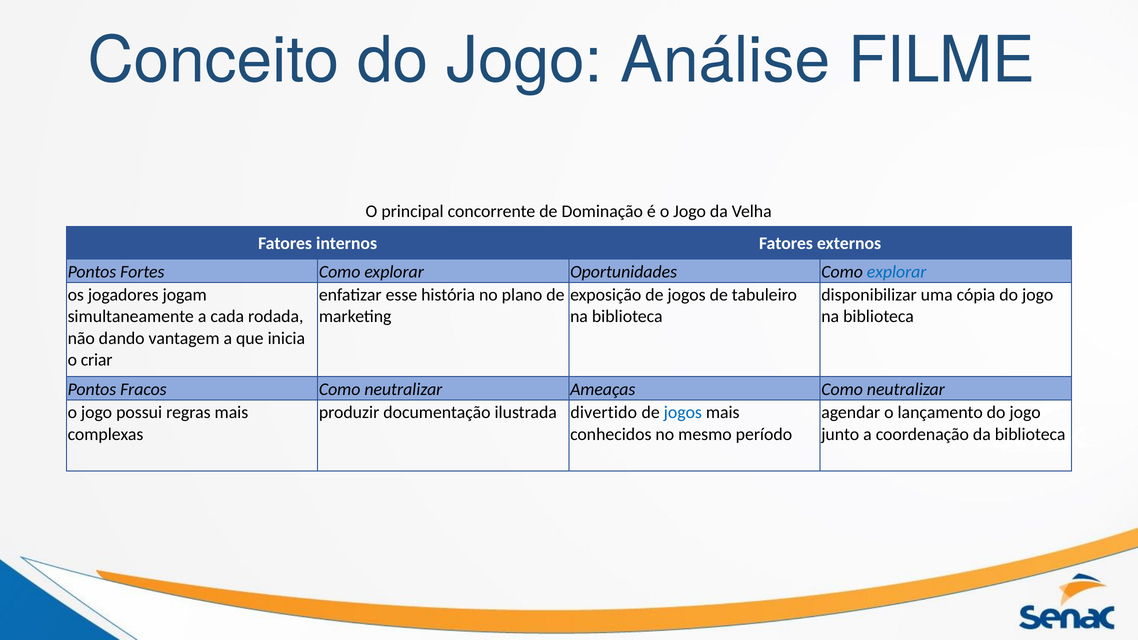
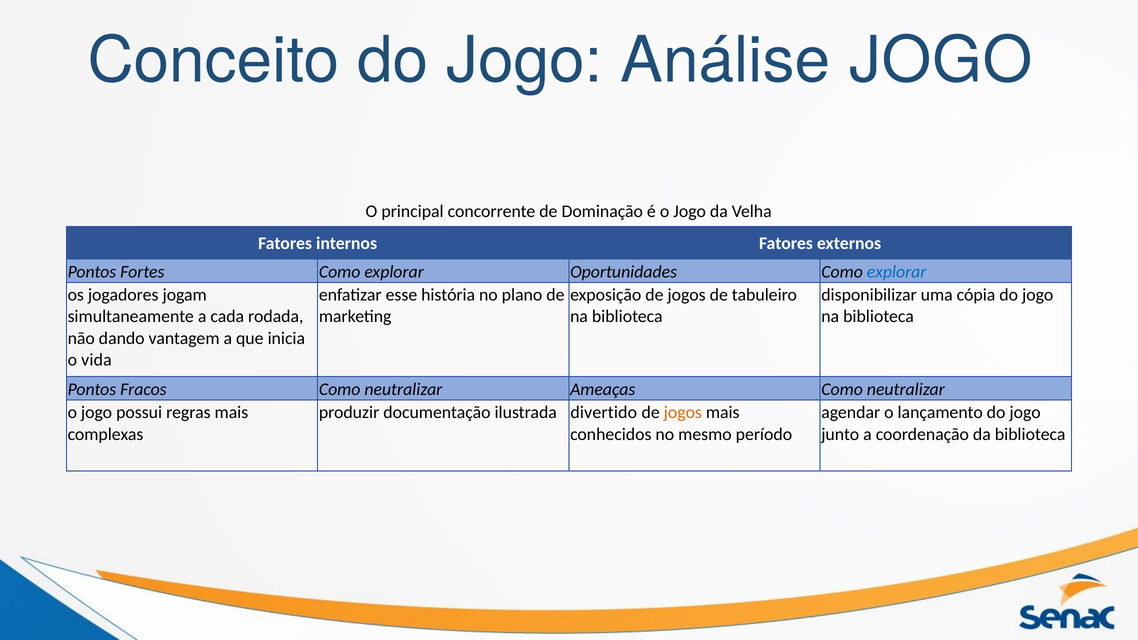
Análise FILME: FILME -> JOGO (941, 61)
criar: criar -> vida (96, 360)
jogos colour: blue -> orange (683, 412)
